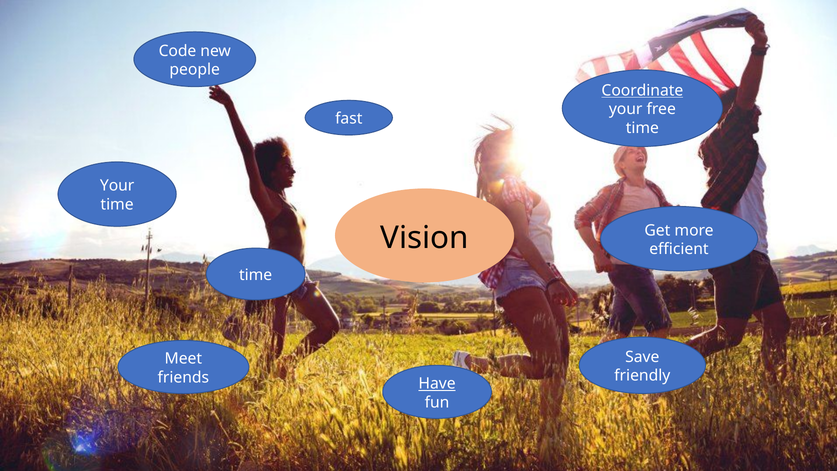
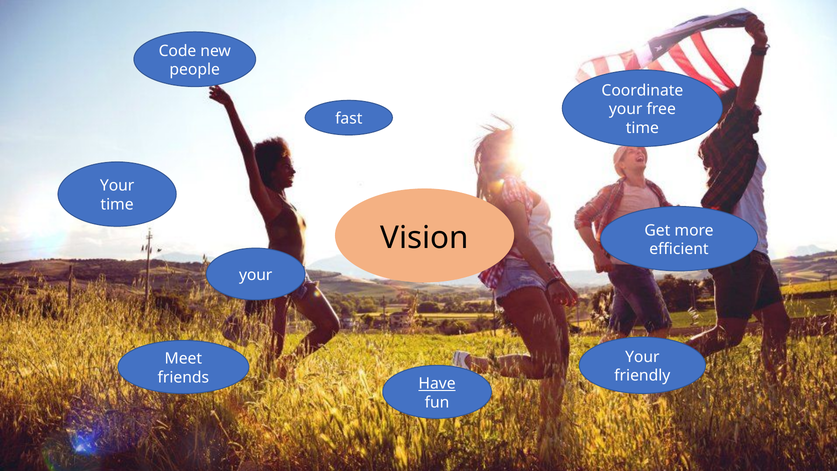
Coordinate underline: present -> none (642, 90)
time: time -> your (256, 275)
Save: Save -> Your (642, 357)
